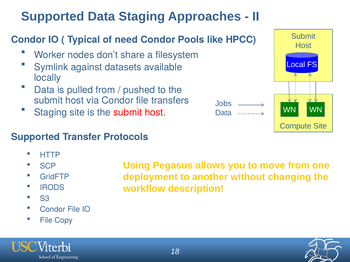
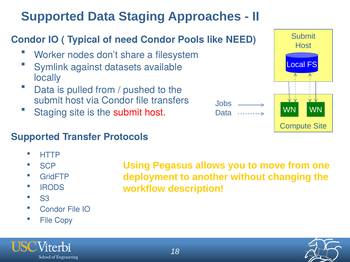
like HPCC: HPCC -> NEED (241, 40)
